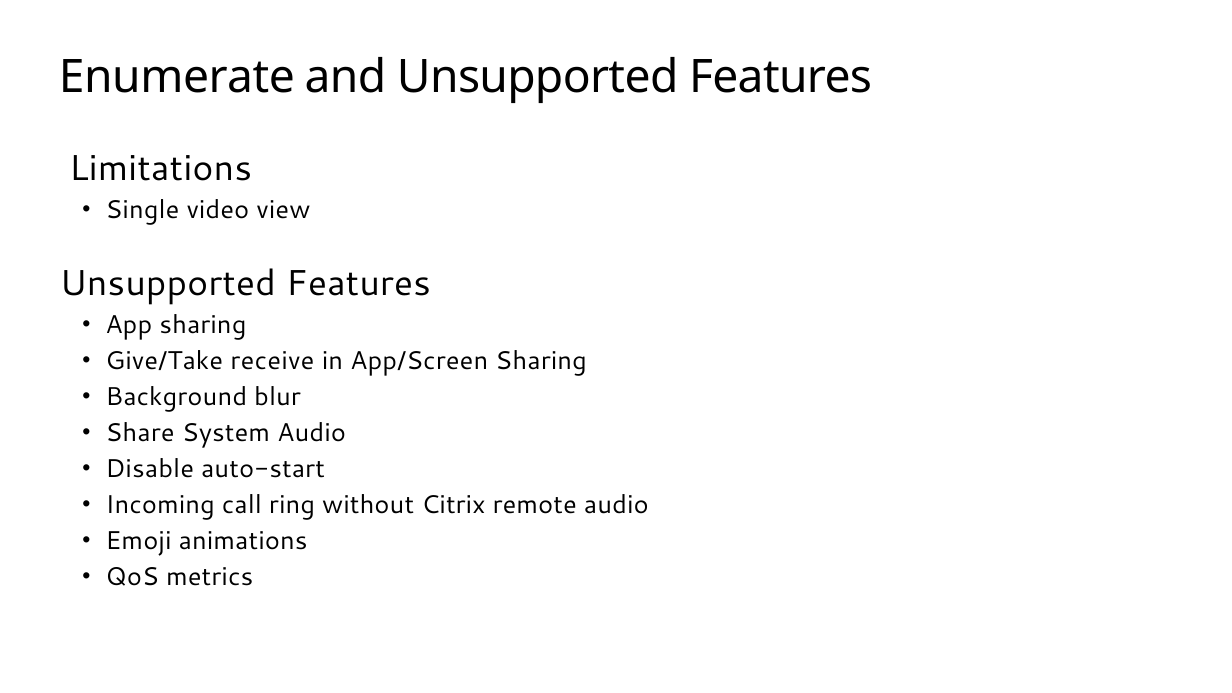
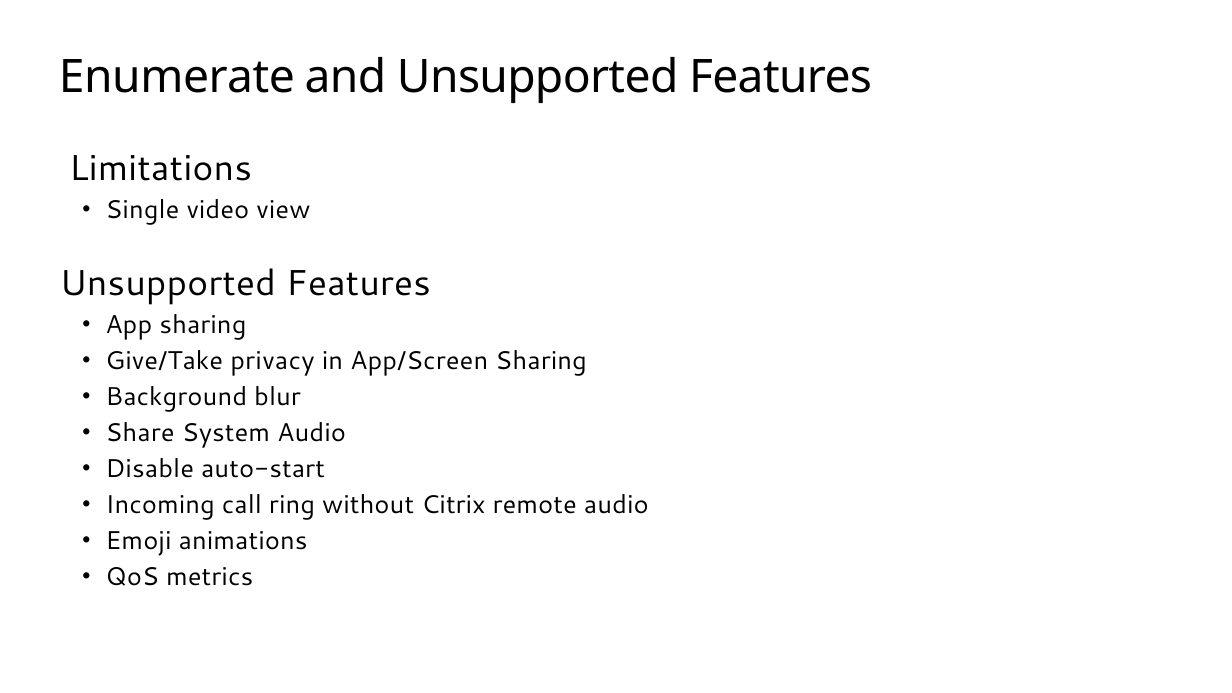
receive: receive -> privacy (272, 361)
